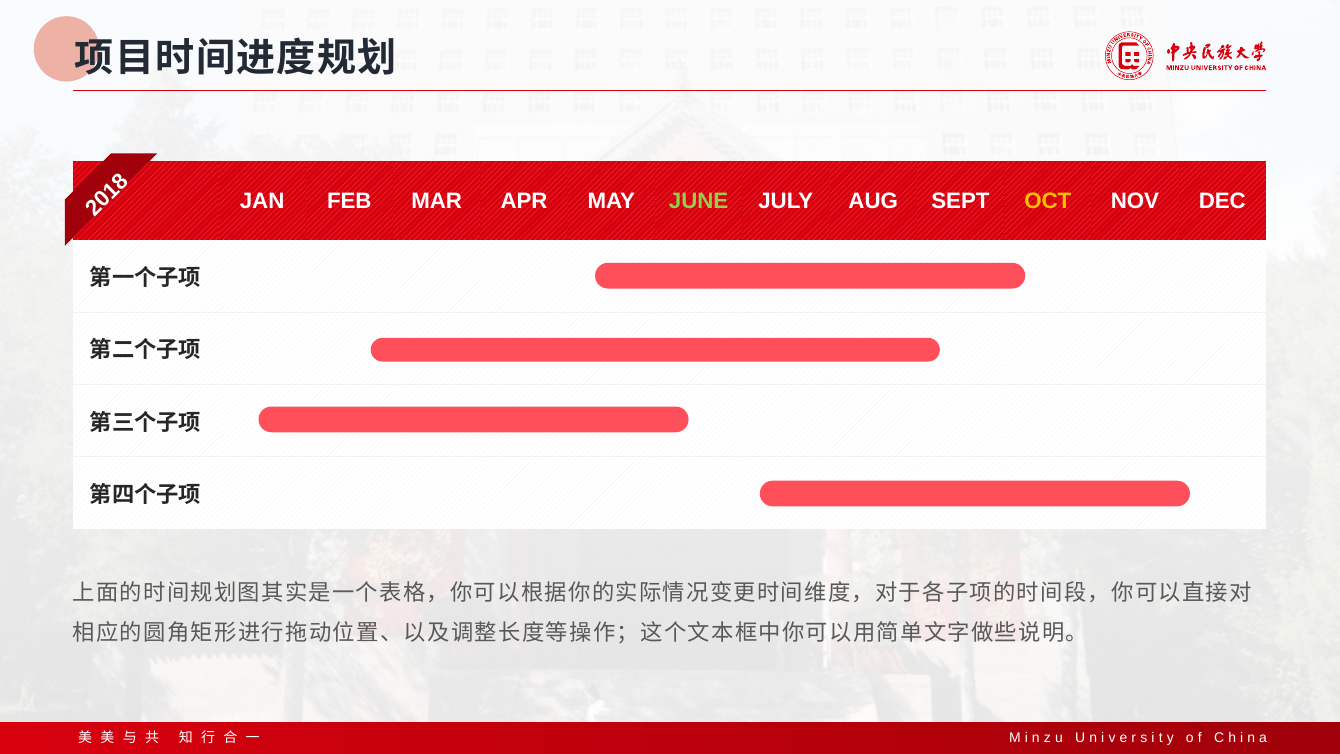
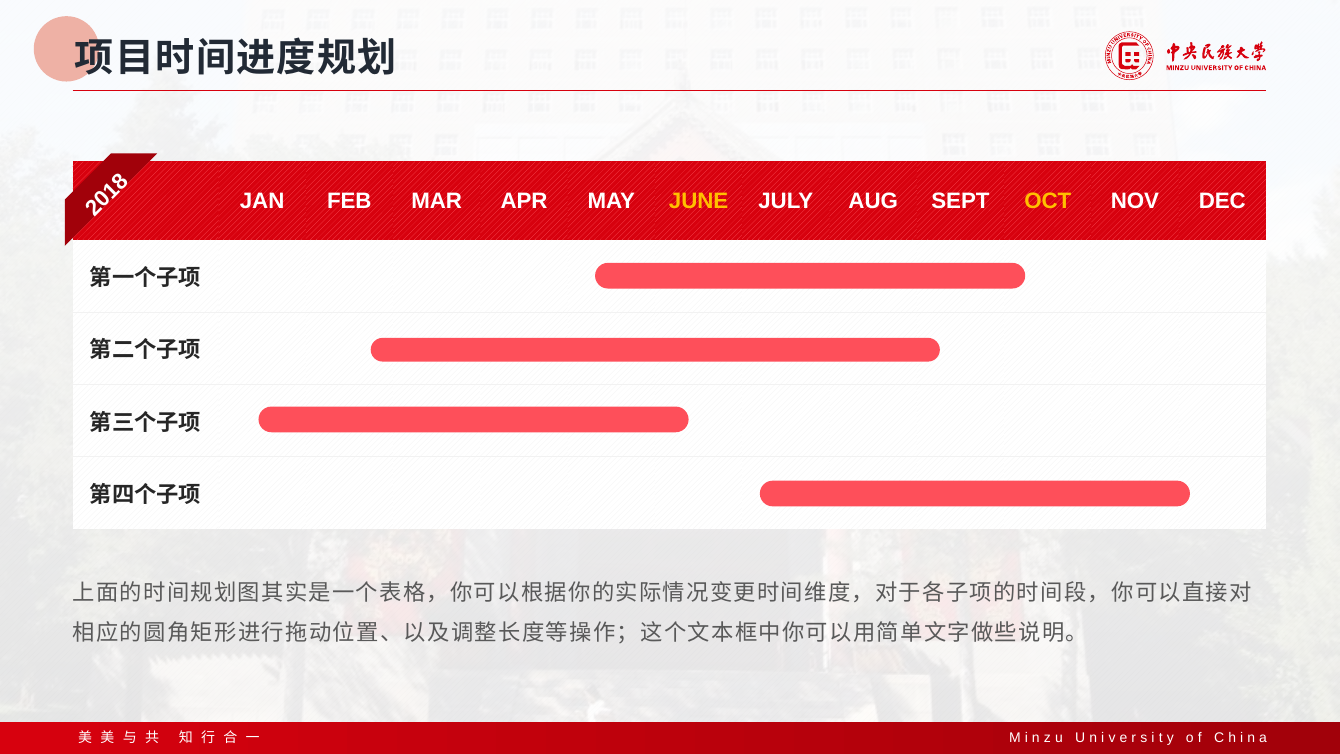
JUNE colour: light green -> yellow (699, 201)
